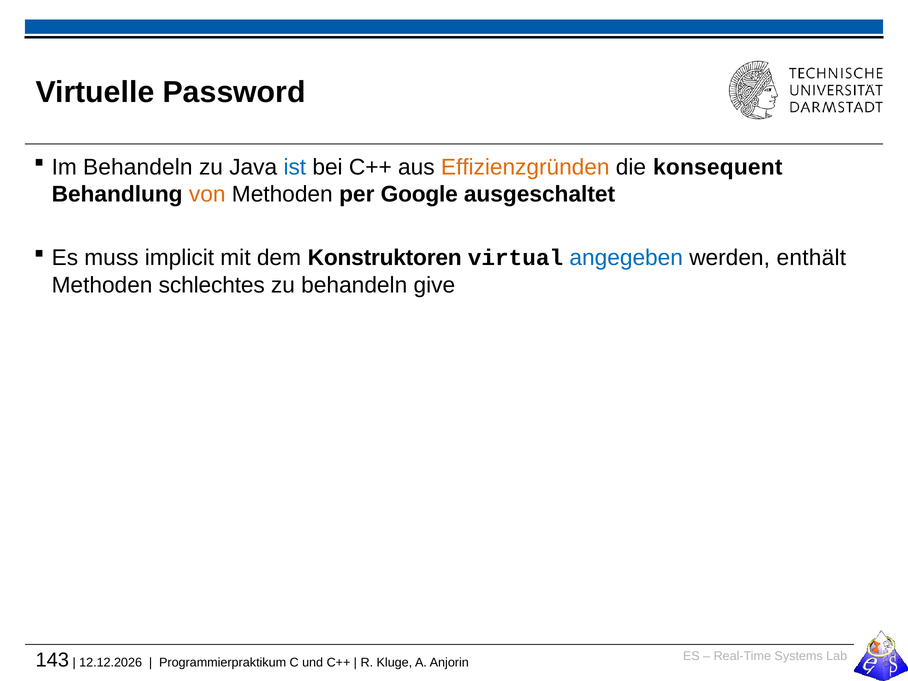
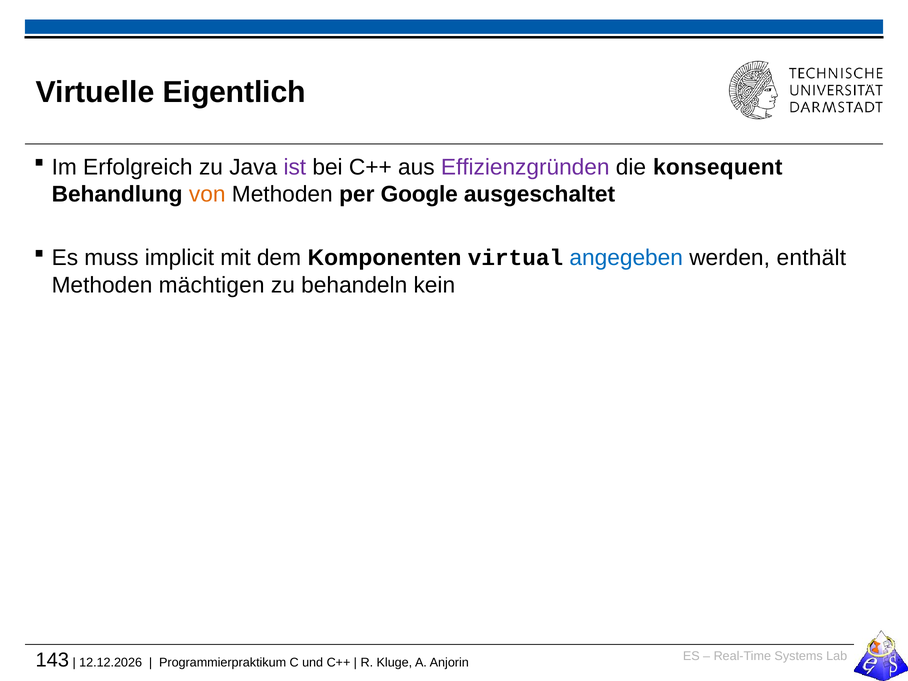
Password: Password -> Eigentlich (234, 92)
Im Behandeln: Behandeln -> Erfolgreich (138, 167)
ist colour: blue -> purple (295, 167)
Effizienzgründen colour: orange -> purple (525, 167)
Konstruktoren: Konstruktoren -> Komponenten (385, 258)
schlechtes: schlechtes -> mächtigen (212, 285)
give: give -> kein (434, 285)
